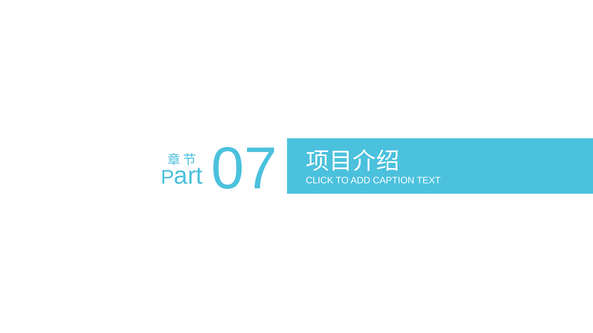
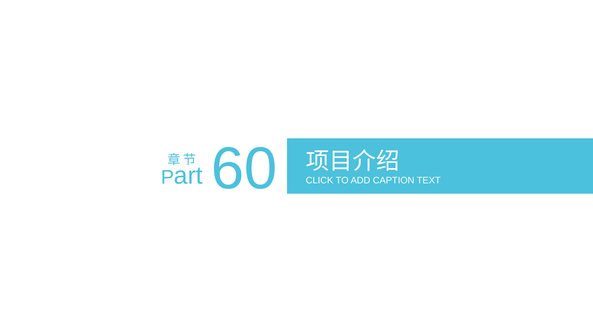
07: 07 -> 60 (244, 169)
